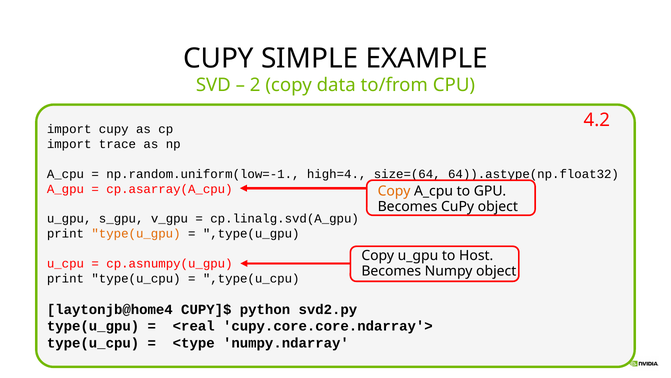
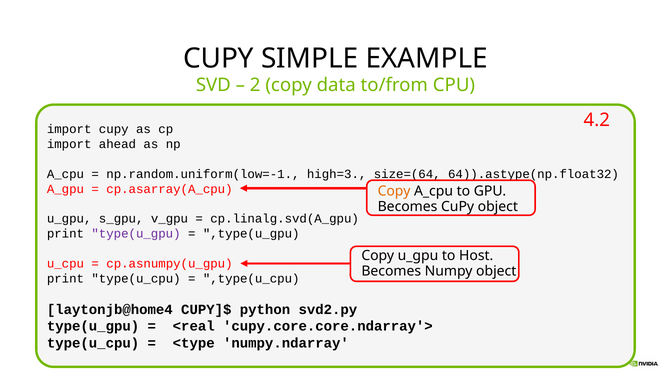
trace: trace -> ahead (117, 144)
high=4: high=4 -> high=3 (337, 174)
type(u_gpu colour: orange -> purple (136, 233)
